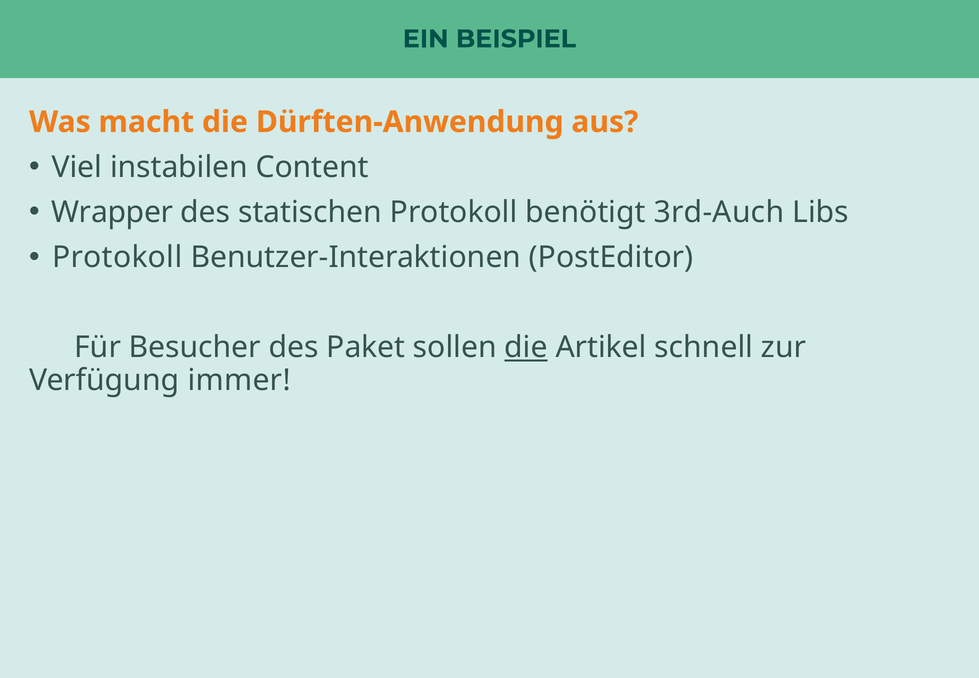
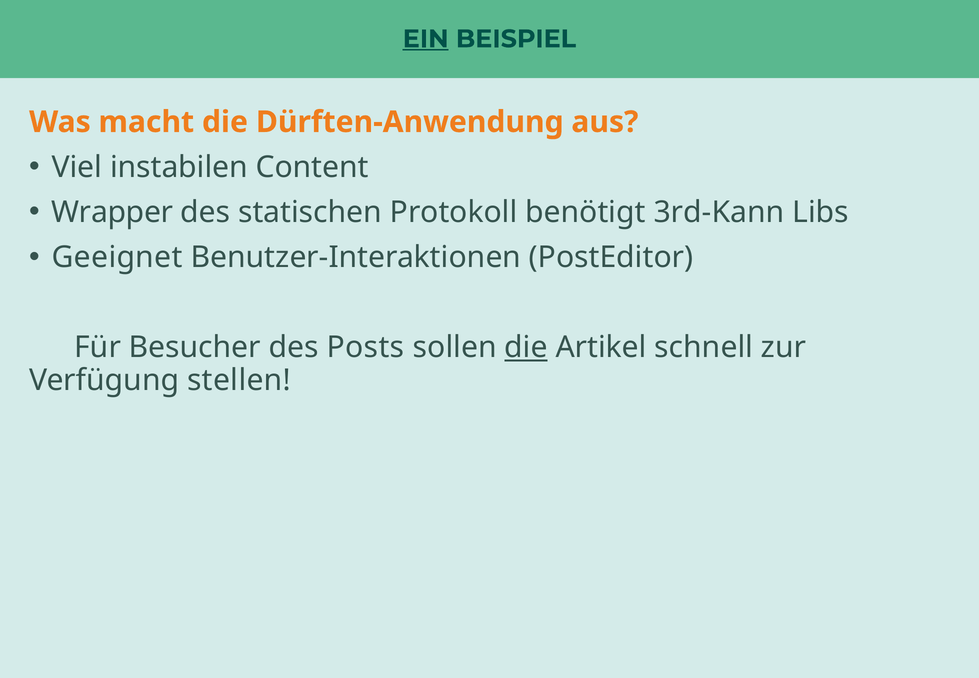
EIN underline: none -> present (426, 39)
3rd-Auch: 3rd-Auch -> 3rd-Kann (719, 212)
Protokoll: Protokoll -> Geeignet (117, 257)
Paket: Paket -> Posts (366, 347)
immer: immer -> stellen (239, 380)
